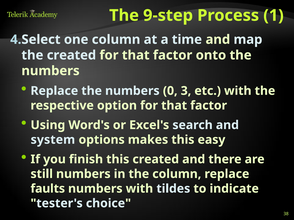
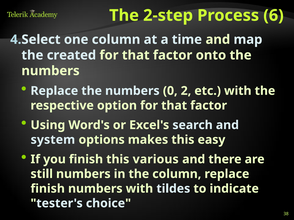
9-step: 9-step -> 2-step (168, 15)
1: 1 -> 6 (273, 15)
3: 3 -> 2 (186, 91)
this created: created -> various (156, 160)
faults: faults -> finish (48, 189)
